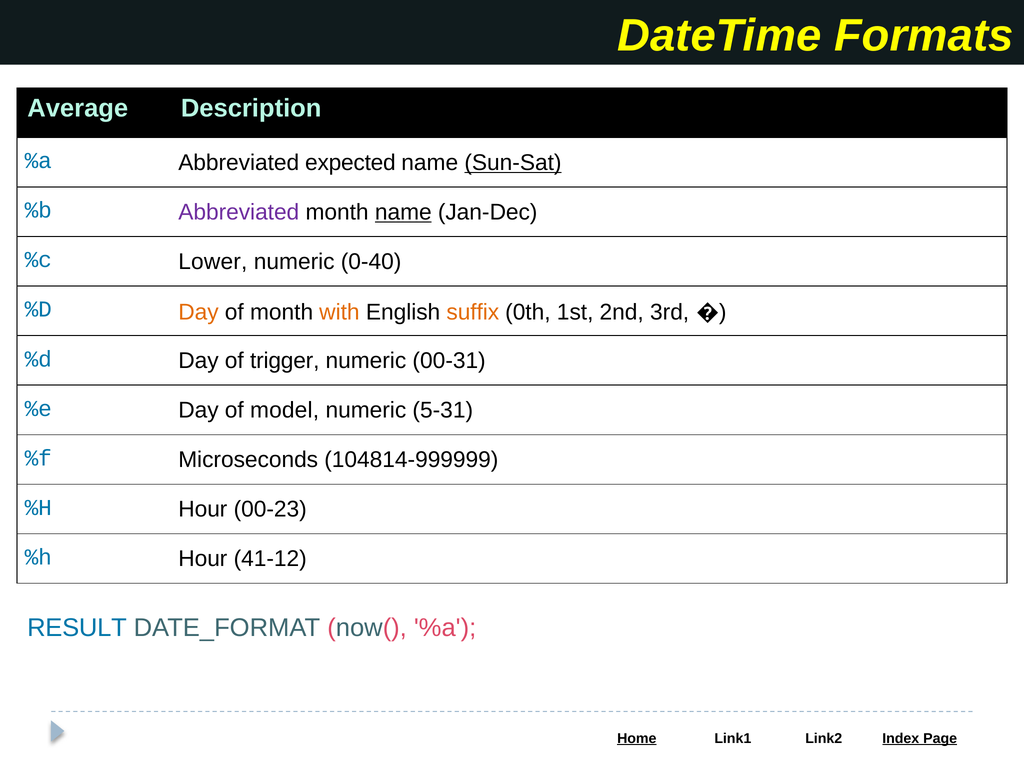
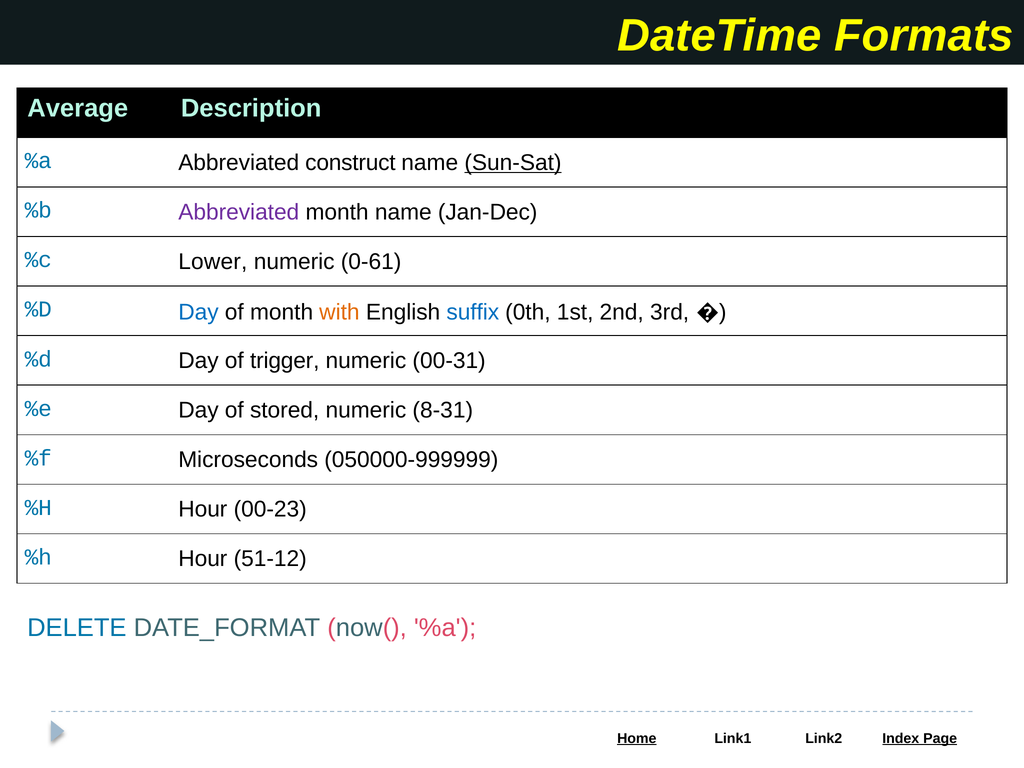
expected: expected -> construct (350, 163)
name underline: present -> none (403, 212)
0-40: 0-40 -> 0-61 (371, 262)
Day colour: orange -> blue (199, 312)
suffix colour: orange -> blue (473, 312)
model: model -> stored (285, 410)
5-31: 5-31 -> 8-31 (443, 410)
104814-999999: 104814-999999 -> 050000-999999 (411, 460)
41-12: 41-12 -> 51-12 (270, 559)
RESULT: RESULT -> DELETE (77, 628)
